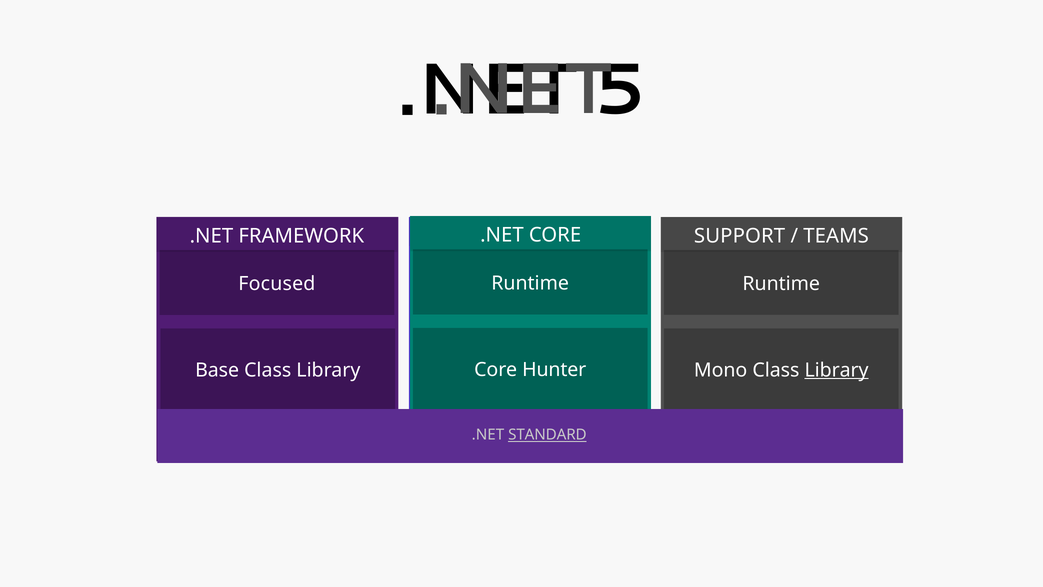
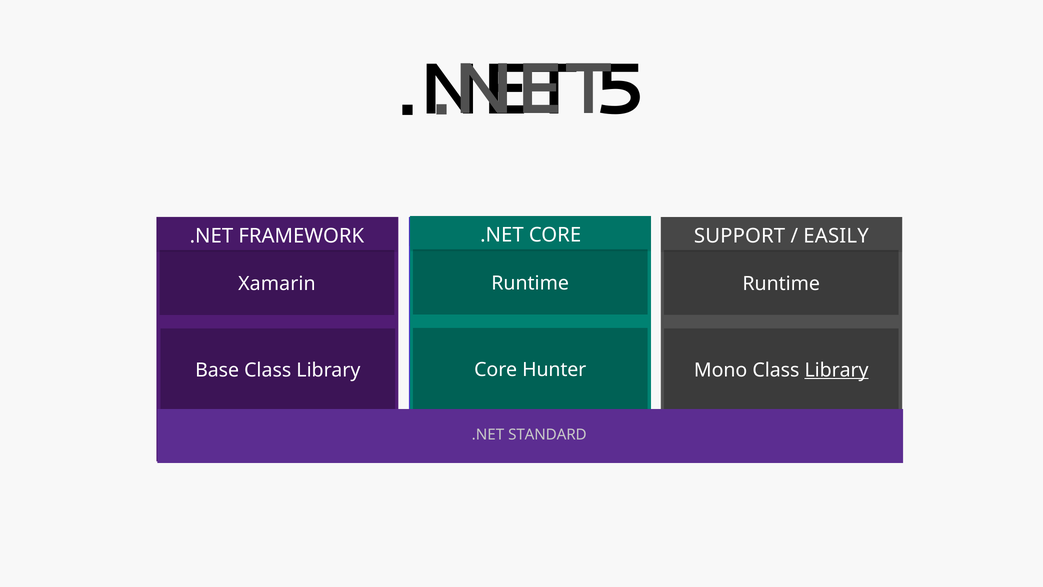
TEAMS: TEAMS -> EASILY (836, 236)
Focused: Focused -> Xamarin (277, 284)
STANDARD underline: present -> none (547, 435)
